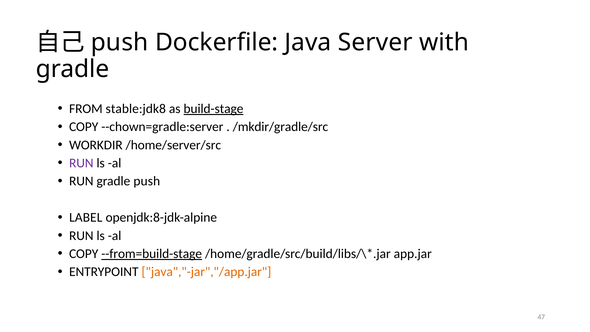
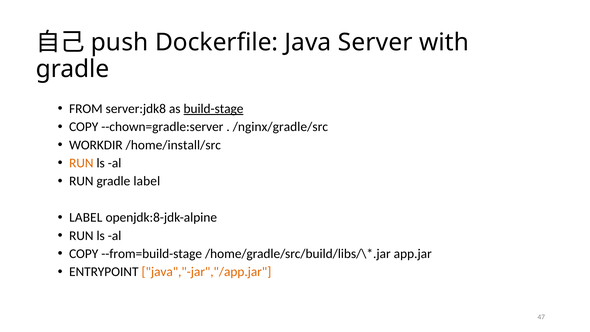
stable:jdk8: stable:jdk8 -> server:jdk8 (136, 109)
/mkdir/gradle/src: /mkdir/gradle/src -> /nginx/gradle/src (280, 127)
/home/server/src: /home/server/src -> /home/install/src (173, 145)
RUN colour: purple -> orange (81, 163)
gradle push: push -> label (147, 181)
--from=build-stage underline: present -> none (152, 254)
